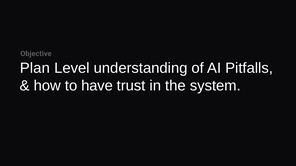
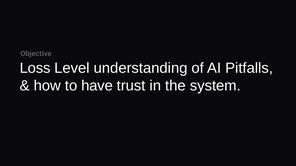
Plan: Plan -> Loss (35, 68)
